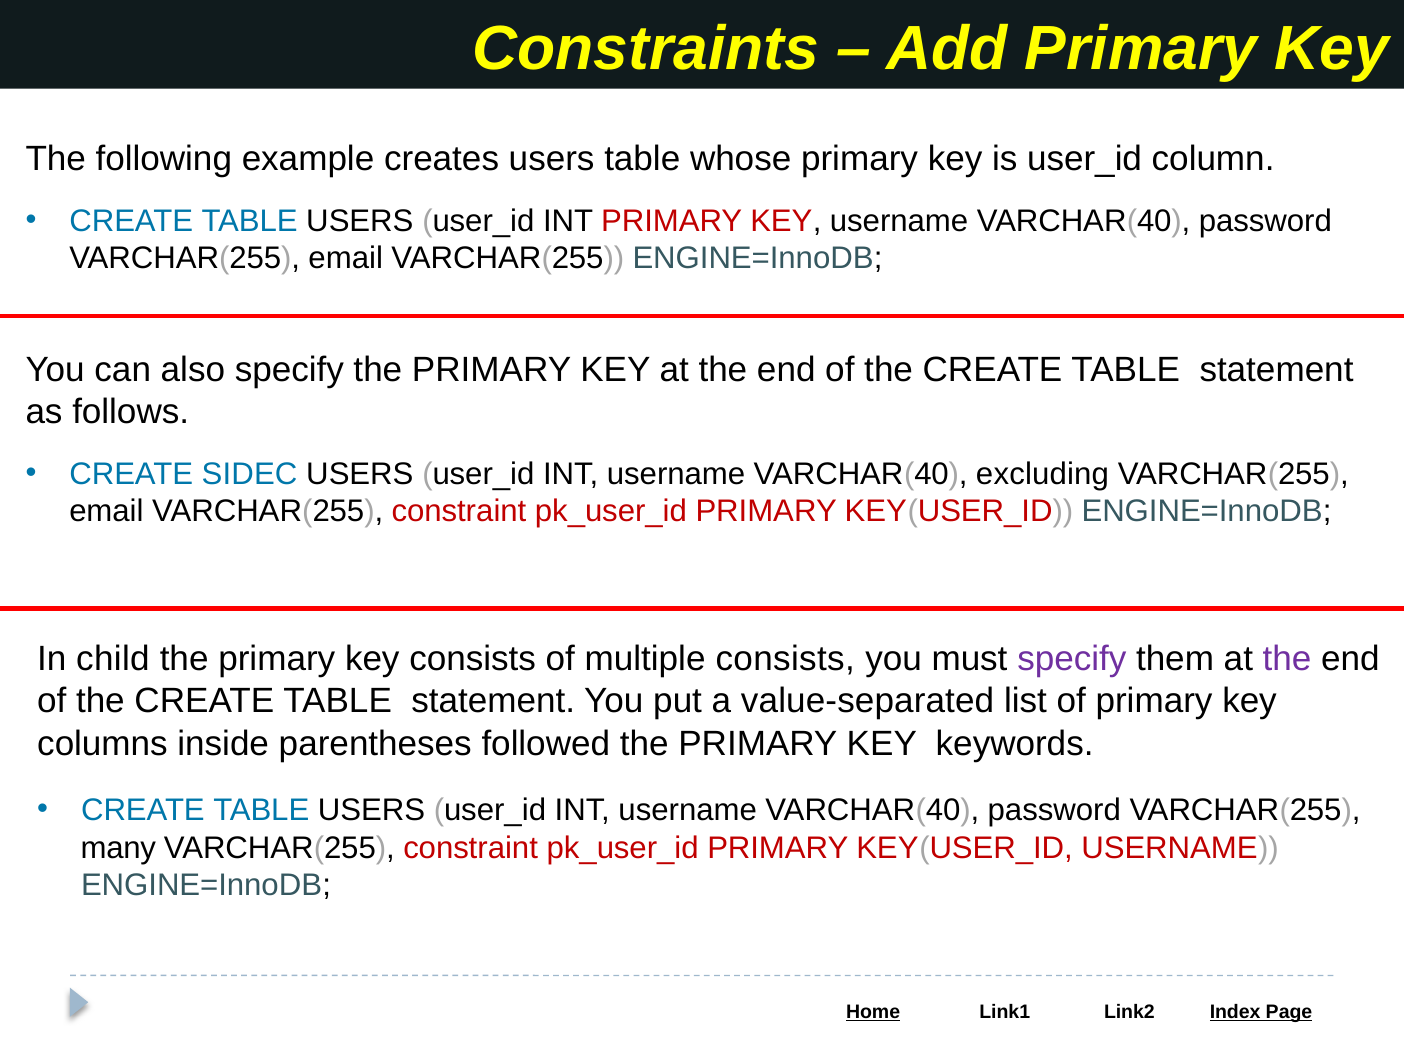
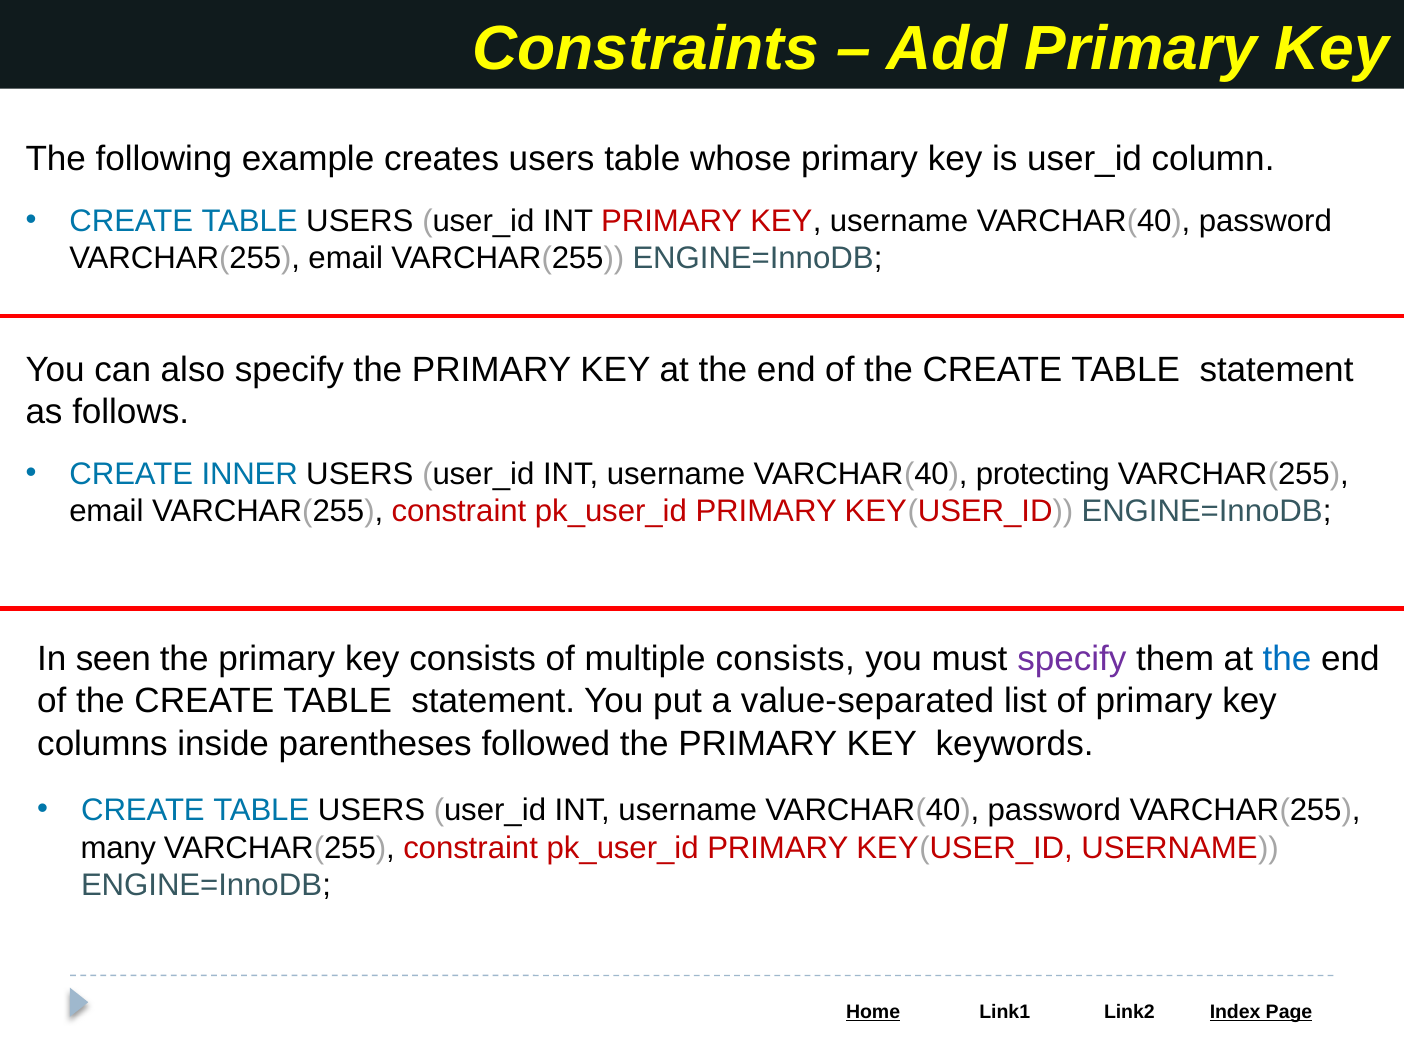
SIDEC: SIDEC -> INNER (250, 474)
excluding: excluding -> protecting (1043, 474)
child: child -> seen (113, 659)
the colour: purple -> blue (1287, 659)
